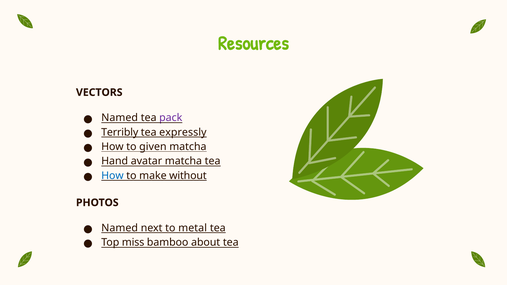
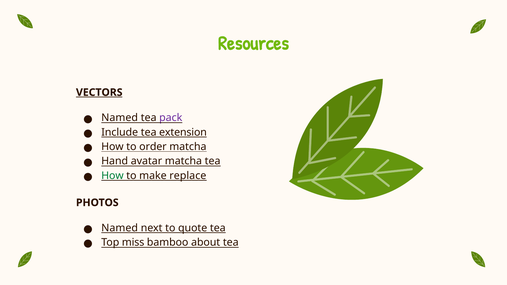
VECTORS underline: none -> present (99, 92)
Terribly: Terribly -> Include (120, 132)
expressly: expressly -> extension (183, 132)
given: given -> order (153, 147)
How colour: blue -> green (112, 176)
without: without -> replace (188, 176)
metal: metal -> quote (193, 228)
